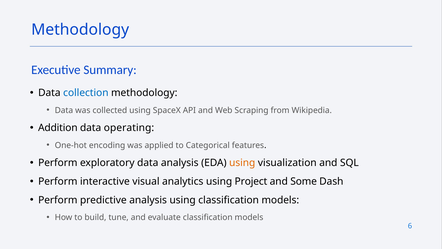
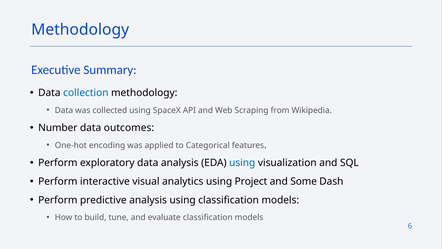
Addition: Addition -> Number (58, 128)
operating: operating -> outcomes (129, 128)
using colour: orange -> blue (242, 163)
